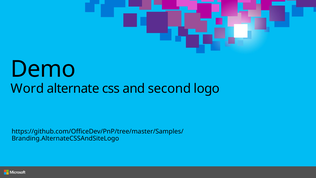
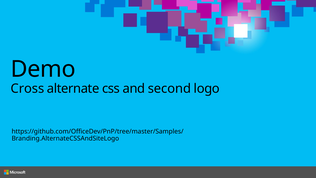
Word: Word -> Cross (27, 89)
